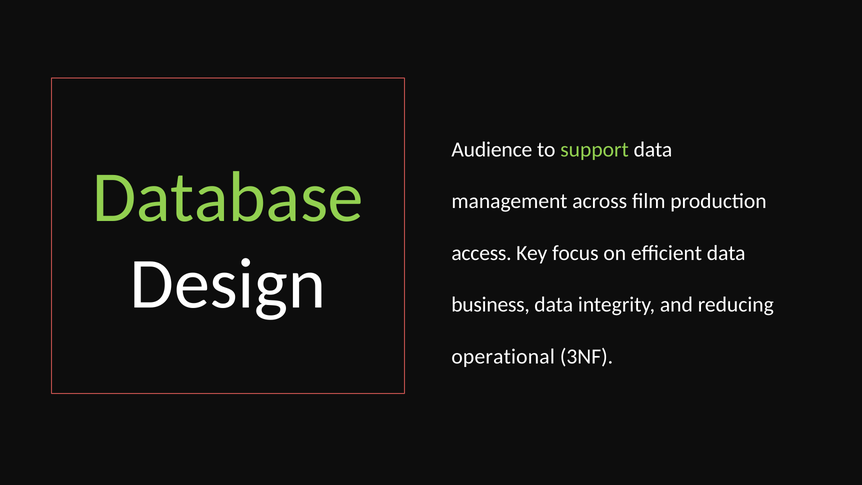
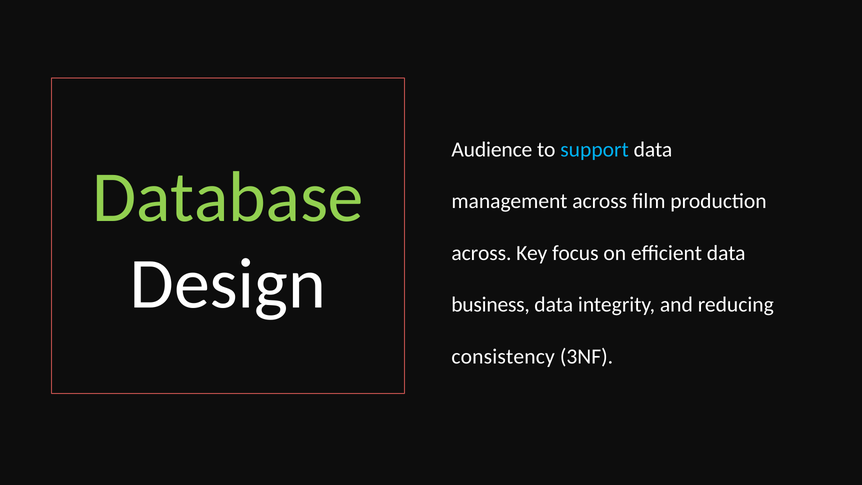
support colour: light green -> light blue (595, 149)
access: access -> across (481, 253)
operational: operational -> consistency (503, 356)
